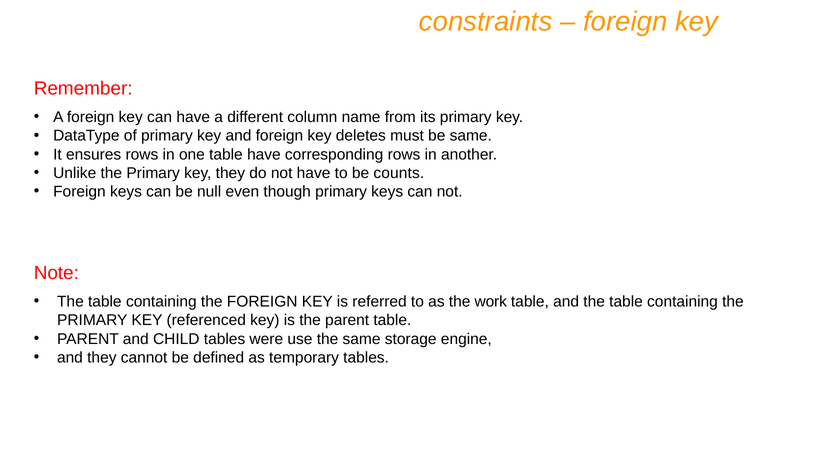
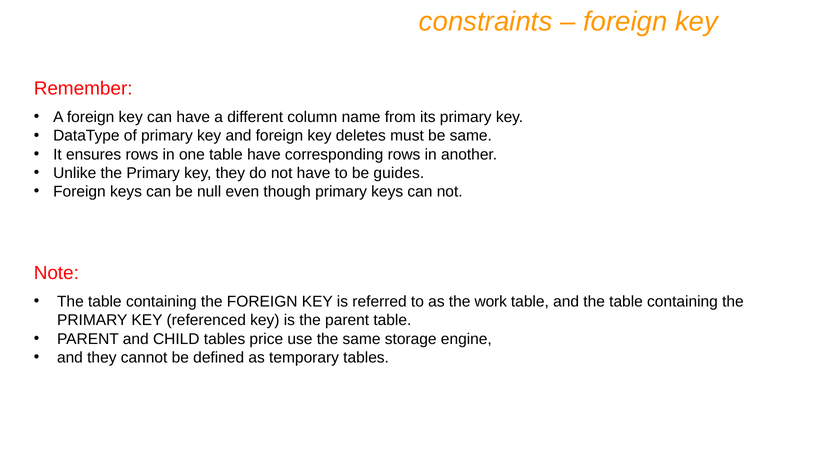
counts: counts -> guides (399, 173)
were: were -> price (266, 339)
